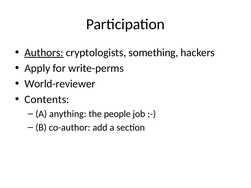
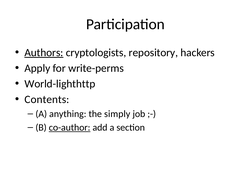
something: something -> repository (153, 53)
World-reviewer: World-reviewer -> World-lighthttp (60, 84)
people: people -> simply (117, 114)
co-author underline: none -> present (70, 128)
